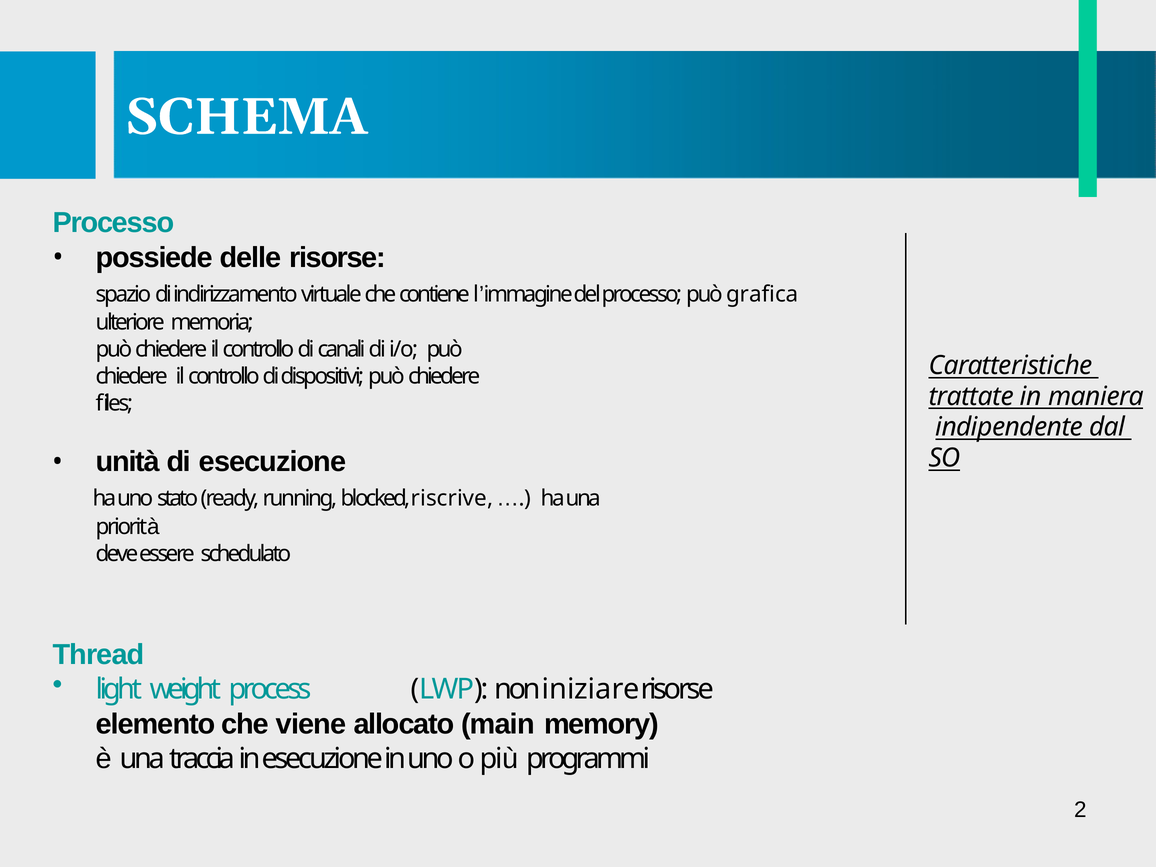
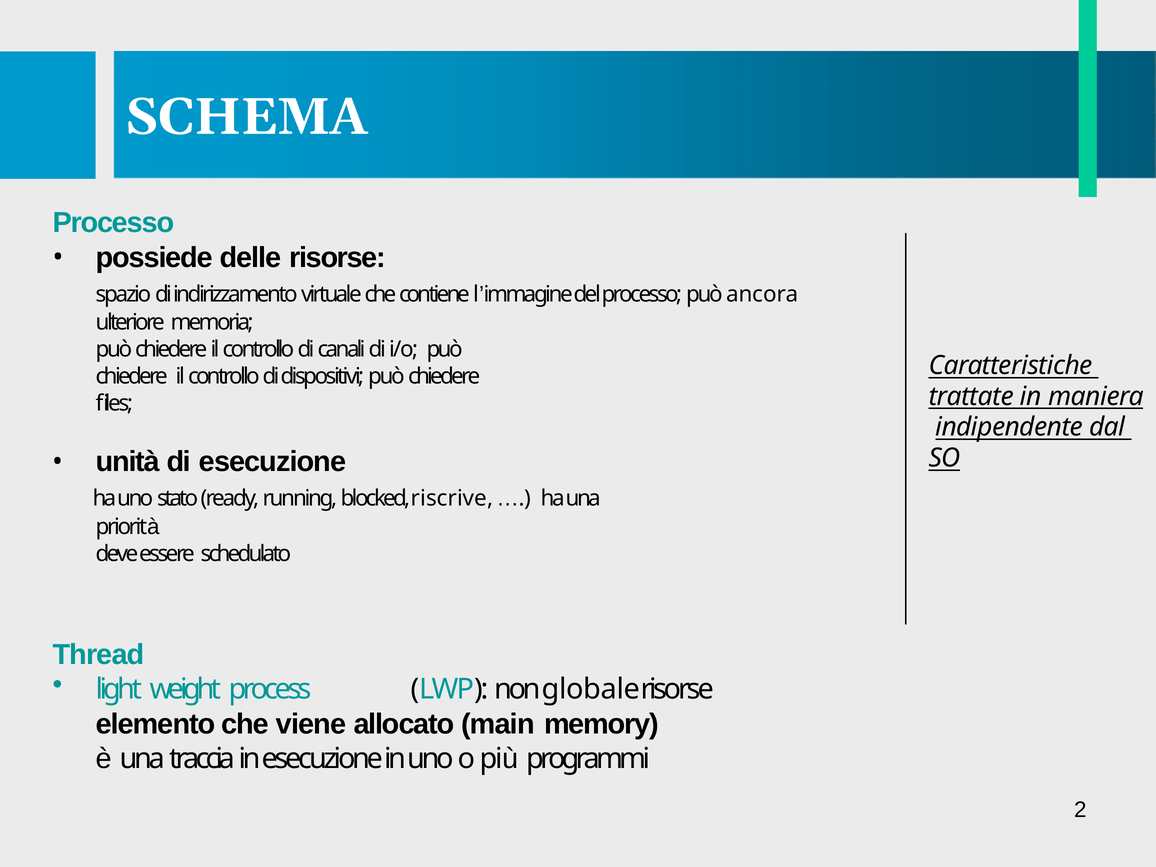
grafica: grafica -> ancora (762, 294)
iniziare: iniziare -> globale (591, 689)
